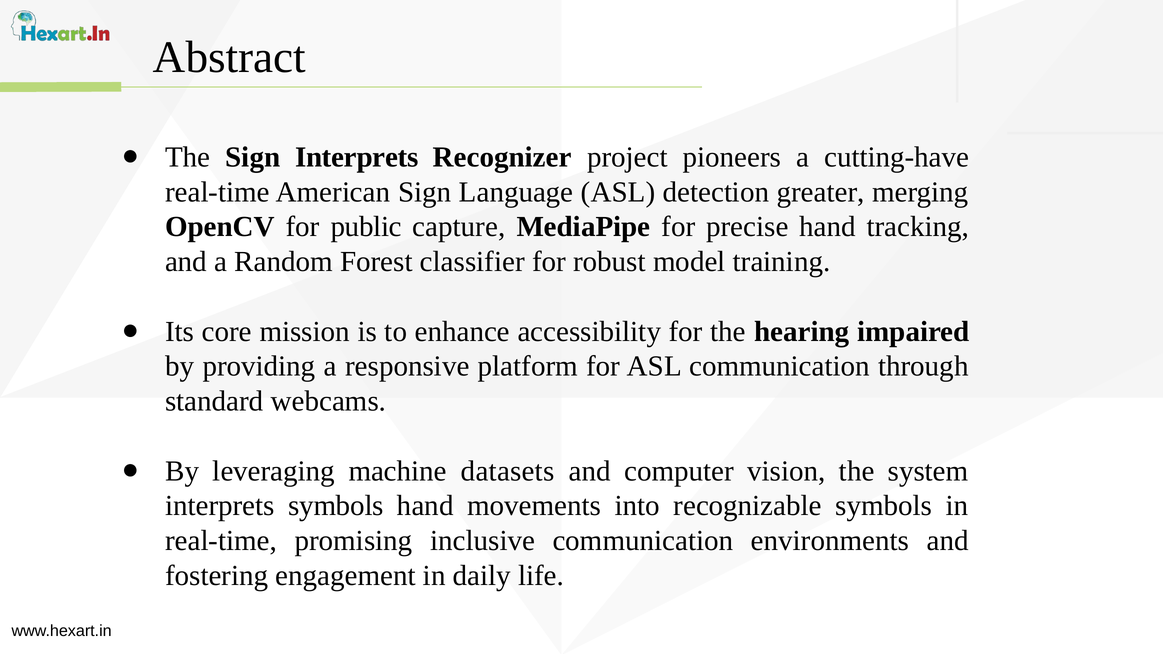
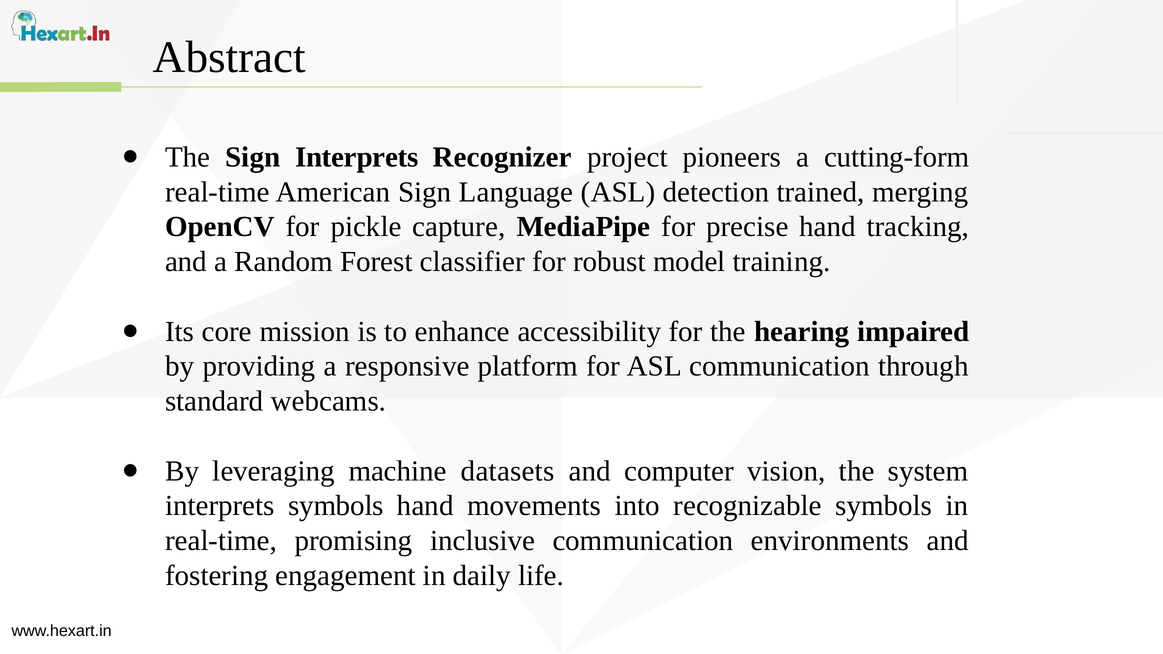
cutting-have: cutting-have -> cutting-form (897, 157)
greater: greater -> trained (821, 192)
public: public -> pickle (366, 227)
